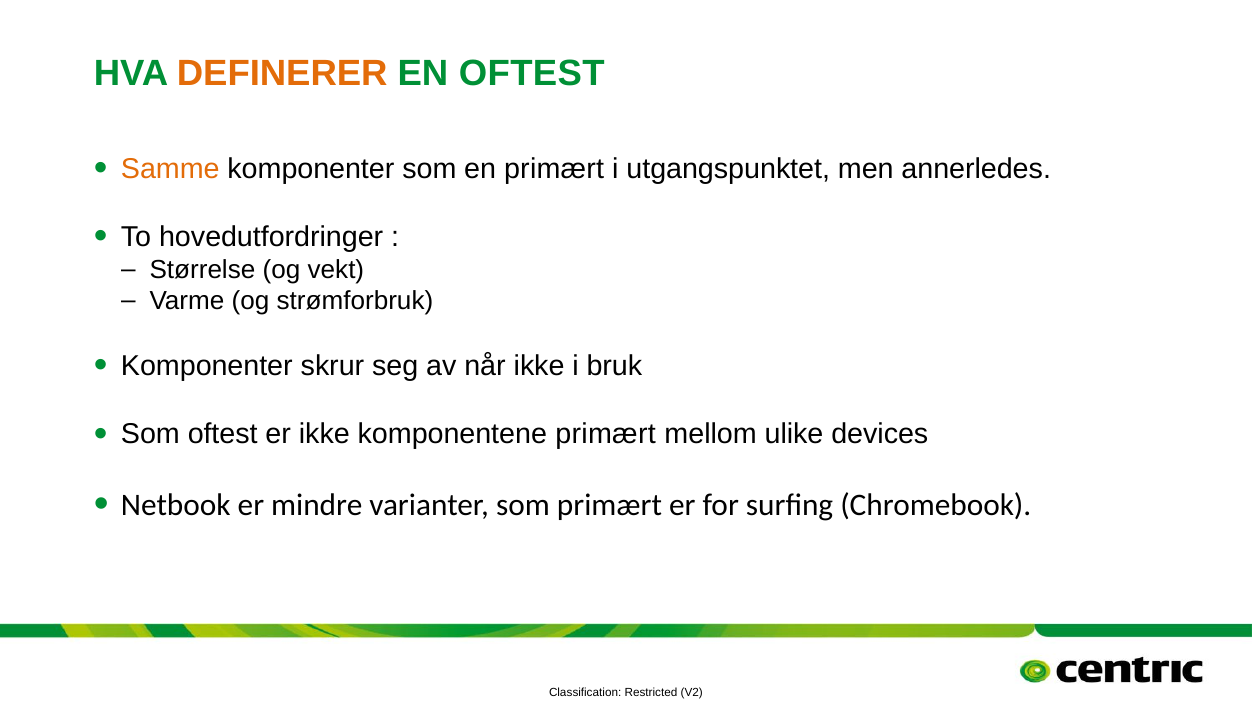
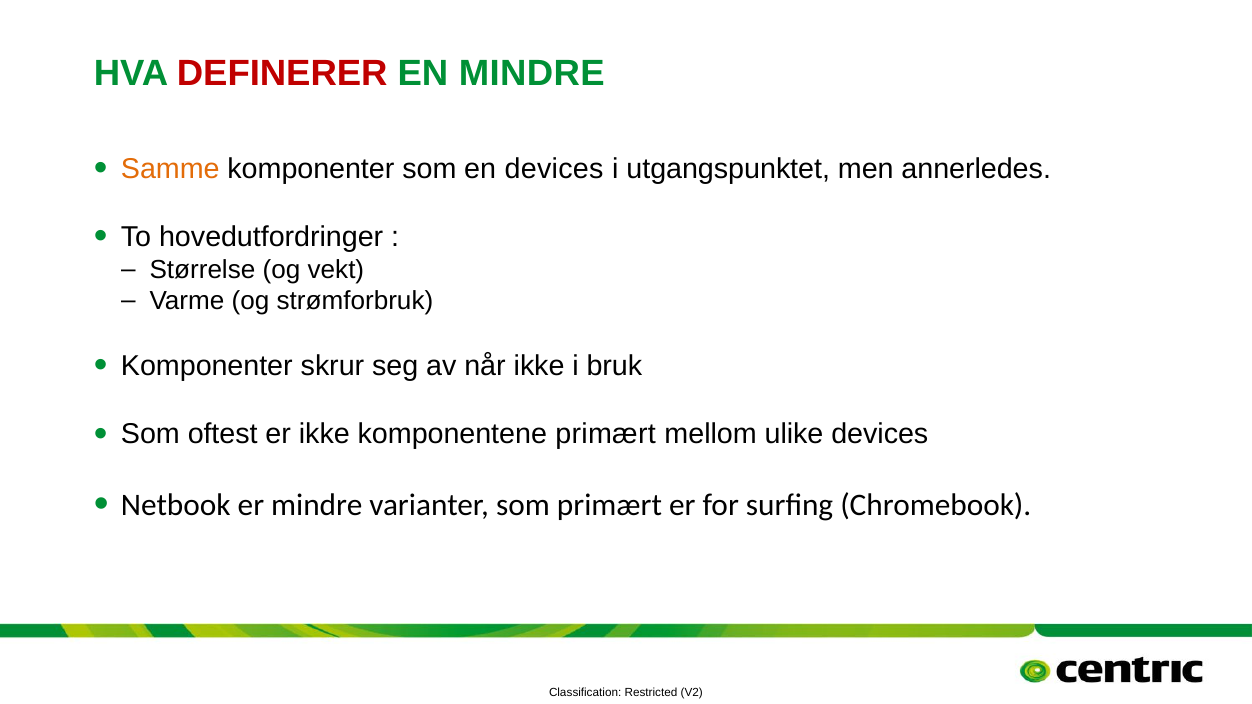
DEFINERER colour: orange -> red (282, 73)
EN OFTEST: OFTEST -> MINDRE (532, 73)
en primært: primært -> devices (554, 169)
